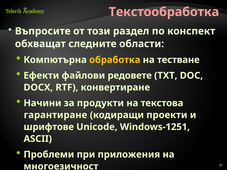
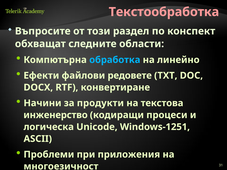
обработка colour: yellow -> light blue (115, 60)
тестване: тестване -> линейно (178, 60)
гарантиране: гарантиране -> инженерство (56, 115)
проекти: проекти -> процеси (167, 115)
шрифтове: шрифтове -> логическа (49, 127)
